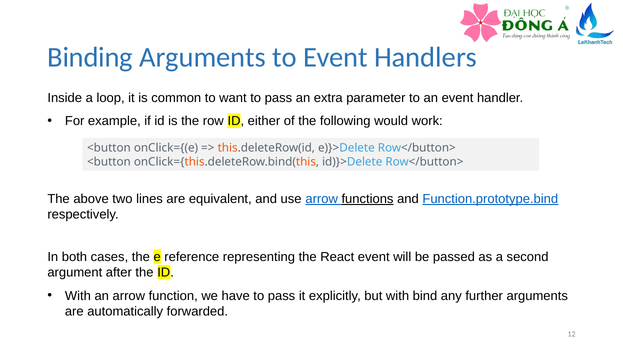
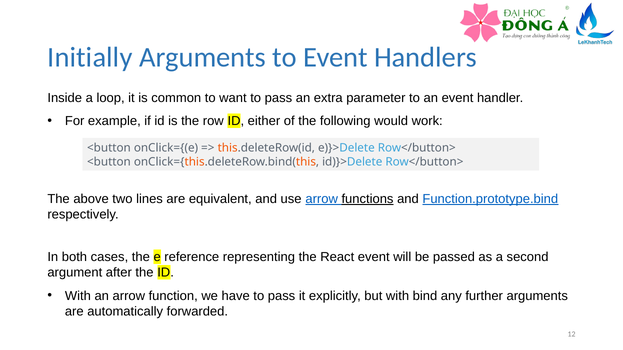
Binding: Binding -> Initially (90, 58)
